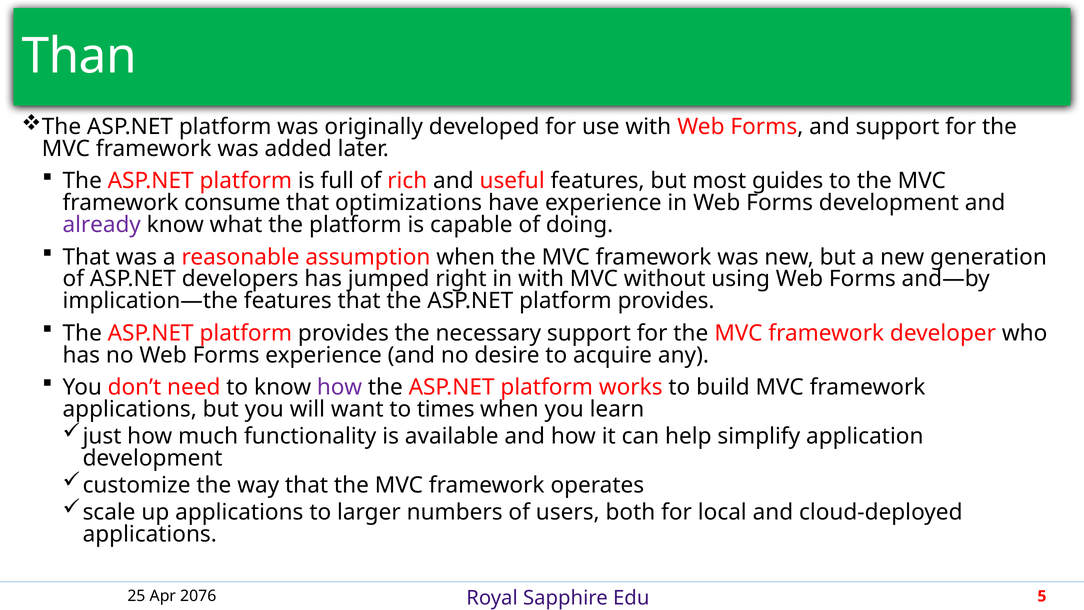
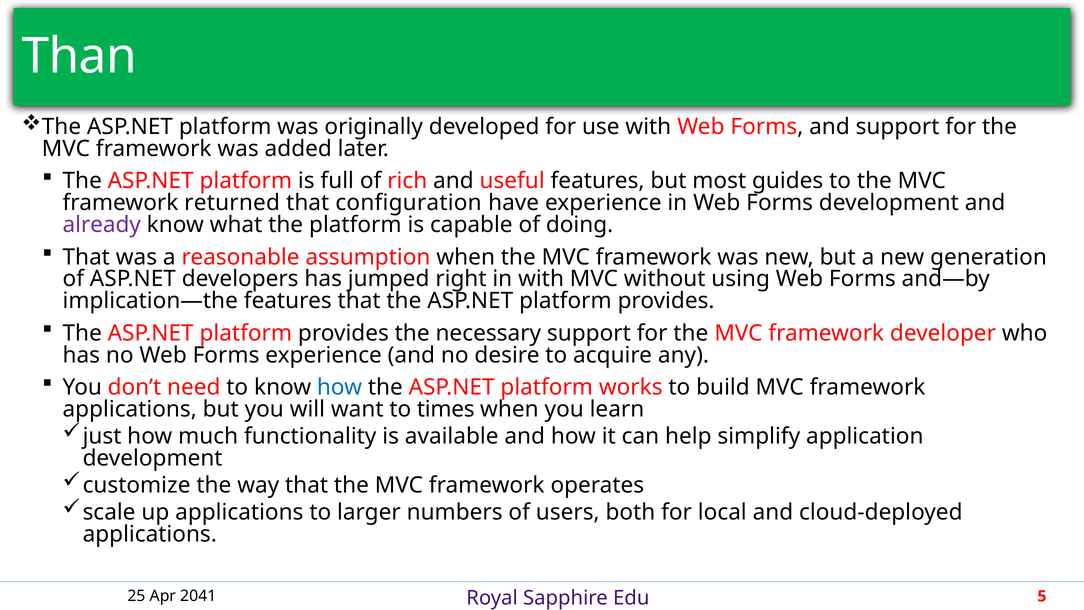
consume: consume -> returned (232, 203)
optimizations: optimizations -> configuration (409, 203)
how colour: purple -> blue (340, 387)
2076: 2076 -> 2041 (198, 596)
